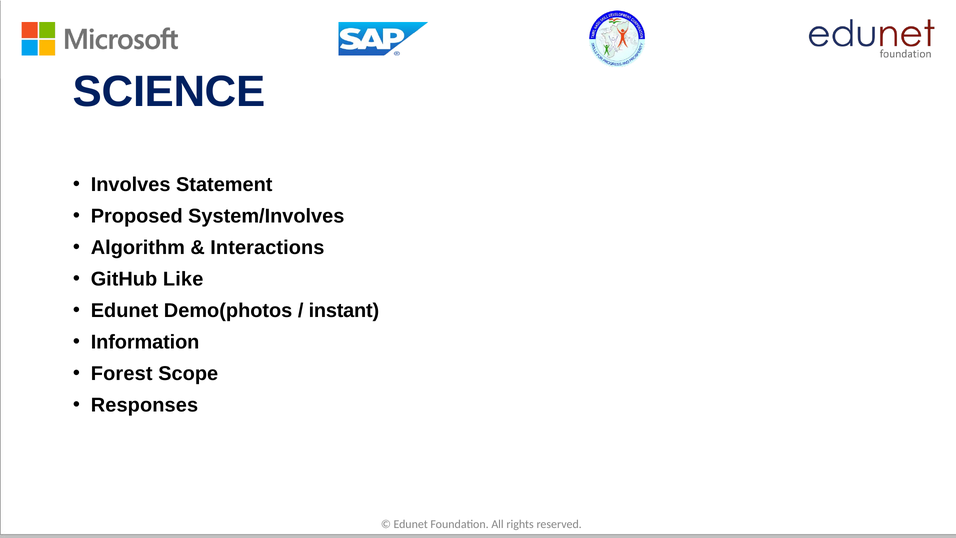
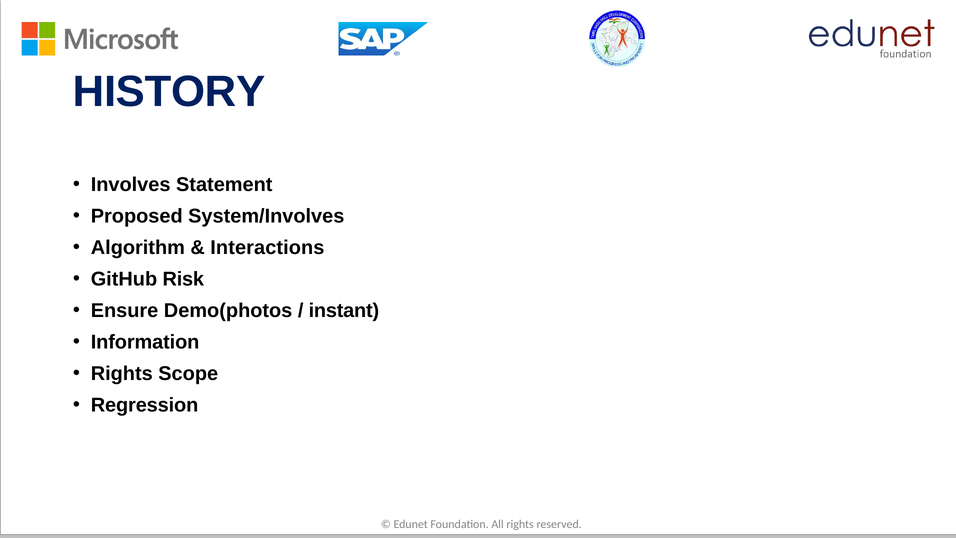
SCIENCE: SCIENCE -> HISTORY (169, 92)
Like: Like -> Risk (183, 279)
Edunet: Edunet -> Ensure (125, 311)
Forest: Forest -> Rights (122, 373)
Responses: Responses -> Regression (145, 405)
